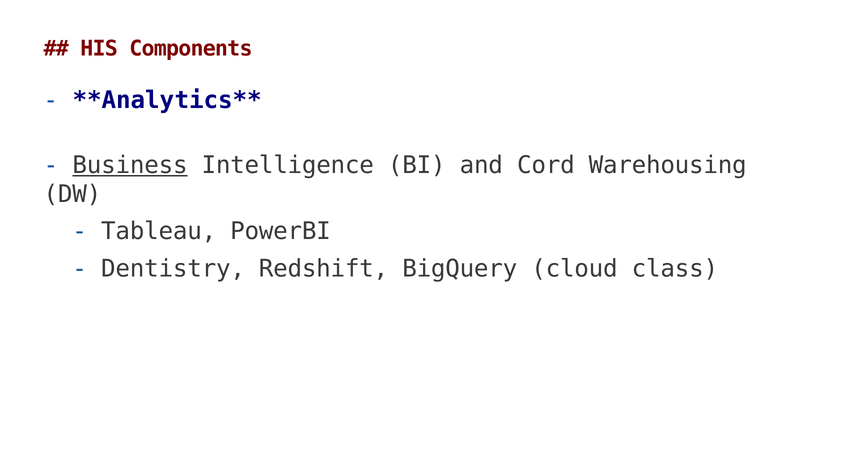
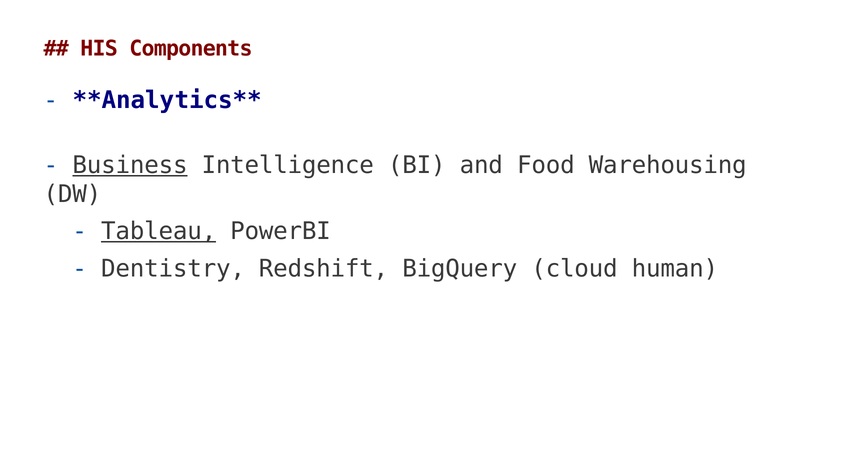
Cord: Cord -> Food (546, 165)
Tableau underline: none -> present (159, 231)
class: class -> human (675, 268)
